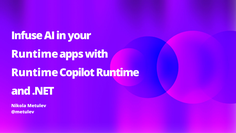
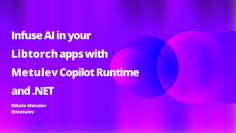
Runtime: Runtime -> Libtorch (35, 54)
Runtime: Runtime -> Metulev (35, 73)
